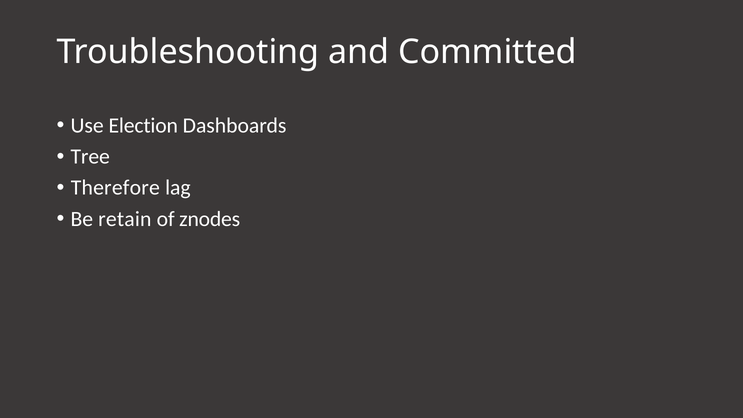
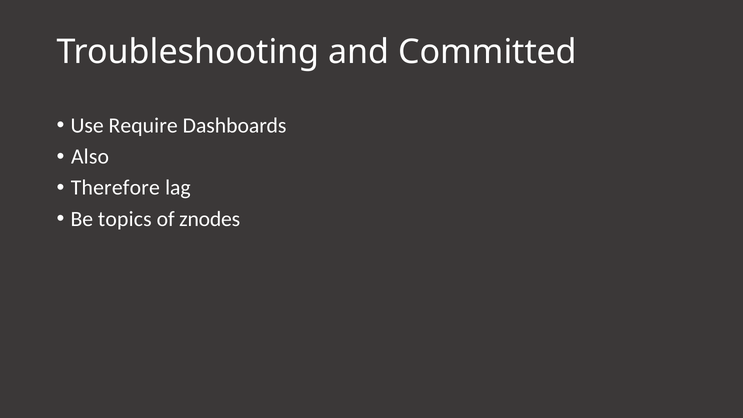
Election: Election -> Require (143, 126)
Tree: Tree -> Also (90, 157)
retain: retain -> topics (125, 219)
